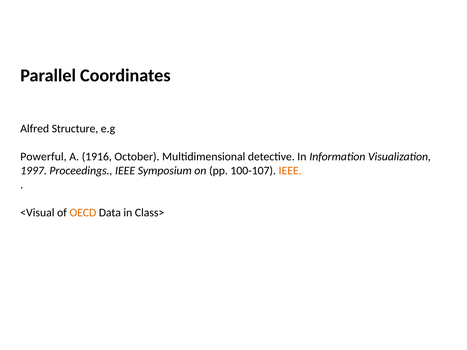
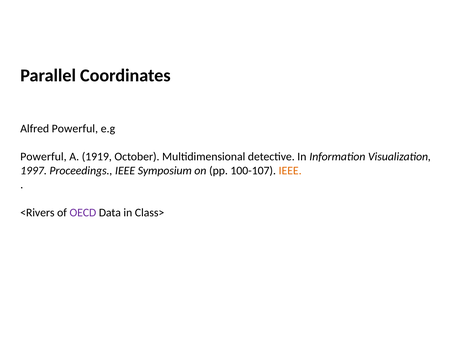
Alfred Structure: Structure -> Powerful (75, 129)
1916: 1916 -> 1919 (97, 157)
<Visual: <Visual -> <Rivers (37, 213)
OECD colour: orange -> purple (83, 213)
